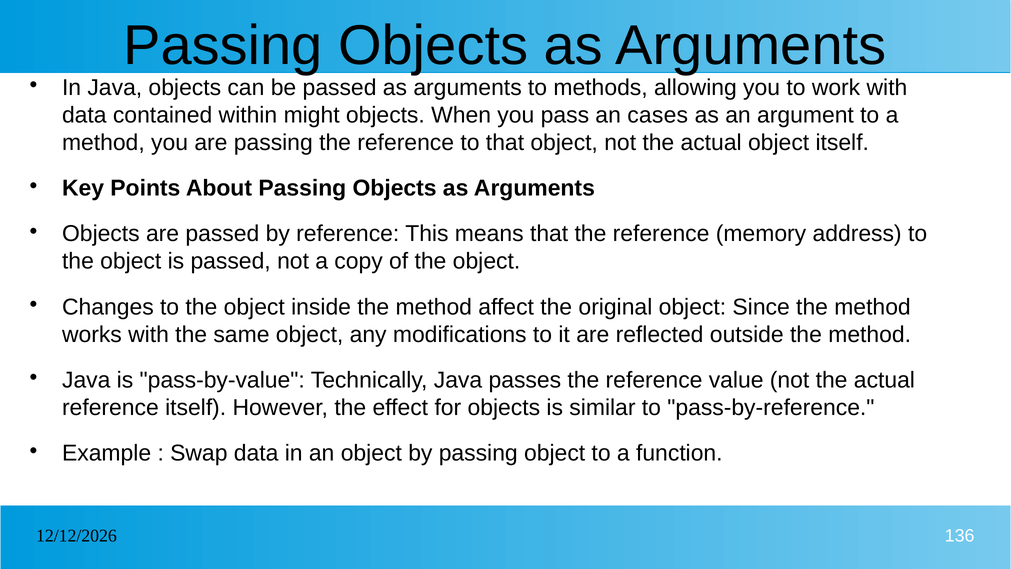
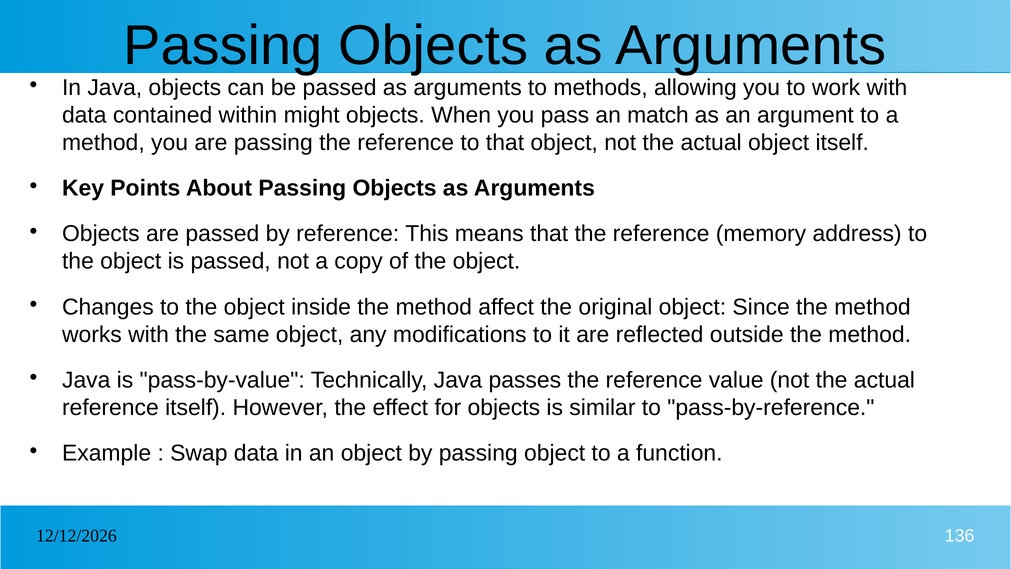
cases: cases -> match (658, 115)
